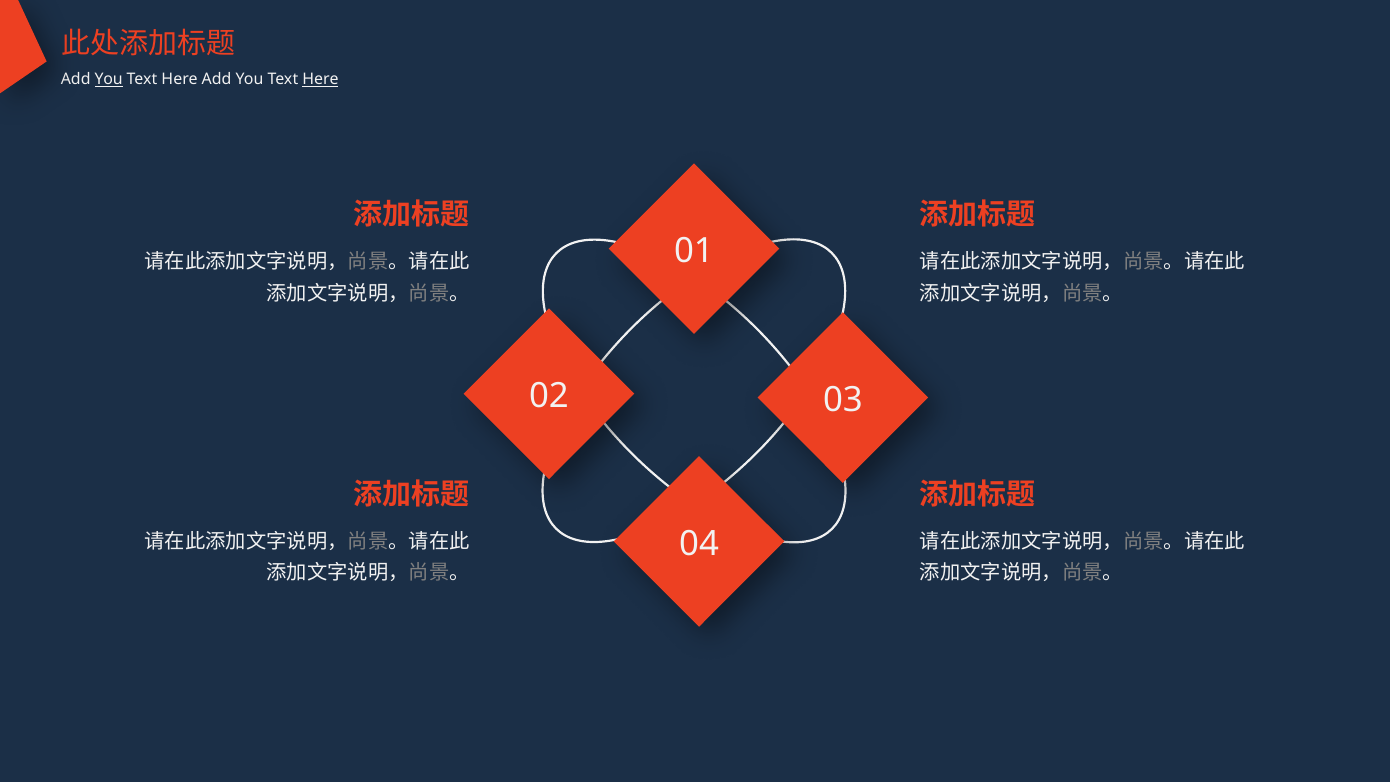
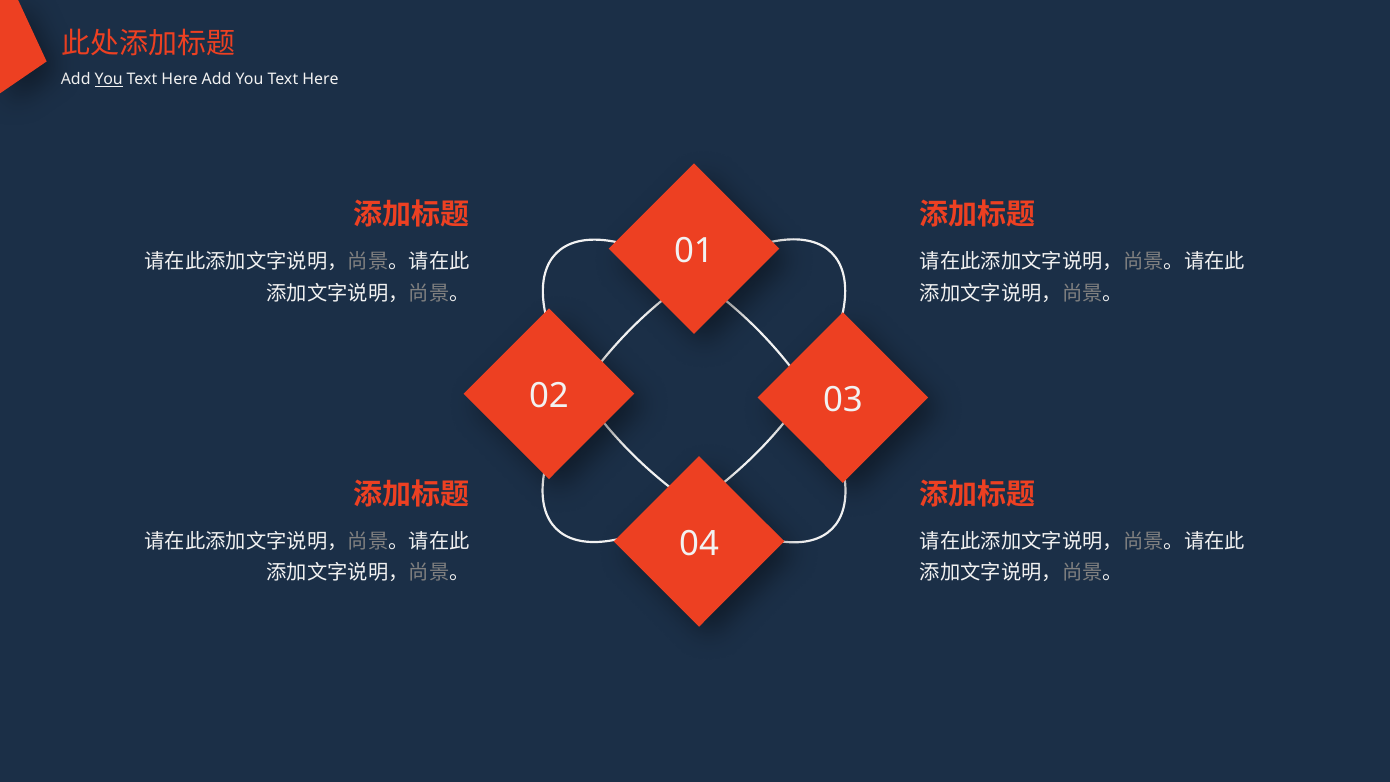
Here underline: present -> none (320, 79)
